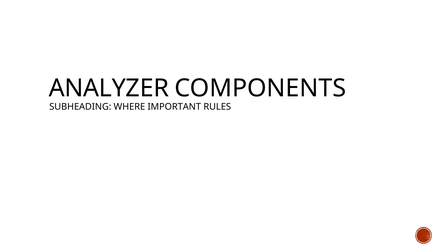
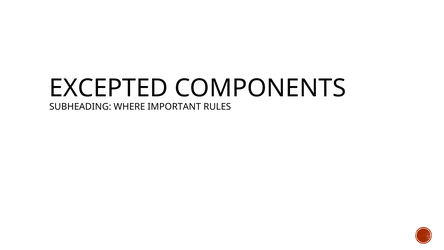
ANALYZER: ANALYZER -> EXCEPTED (109, 88)
